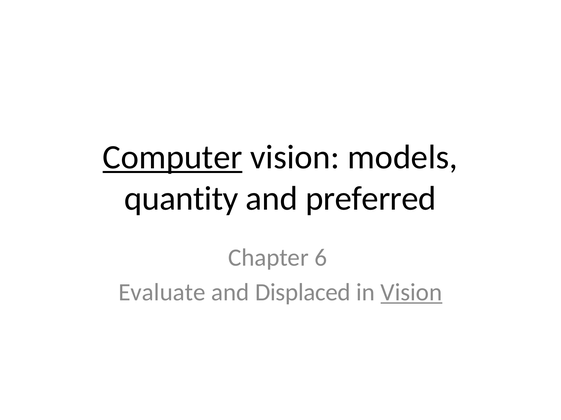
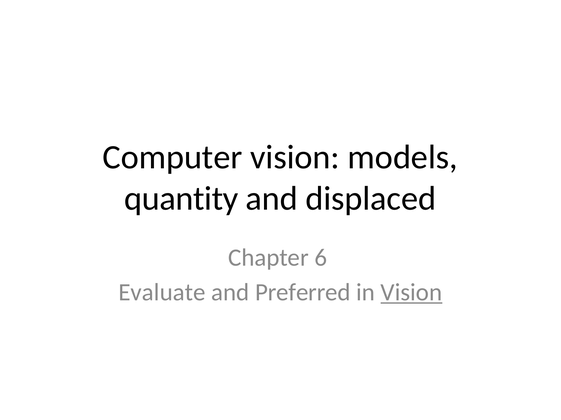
Computer underline: present -> none (172, 158)
preferred: preferred -> displaced (371, 199)
Displaced: Displaced -> Preferred (303, 293)
